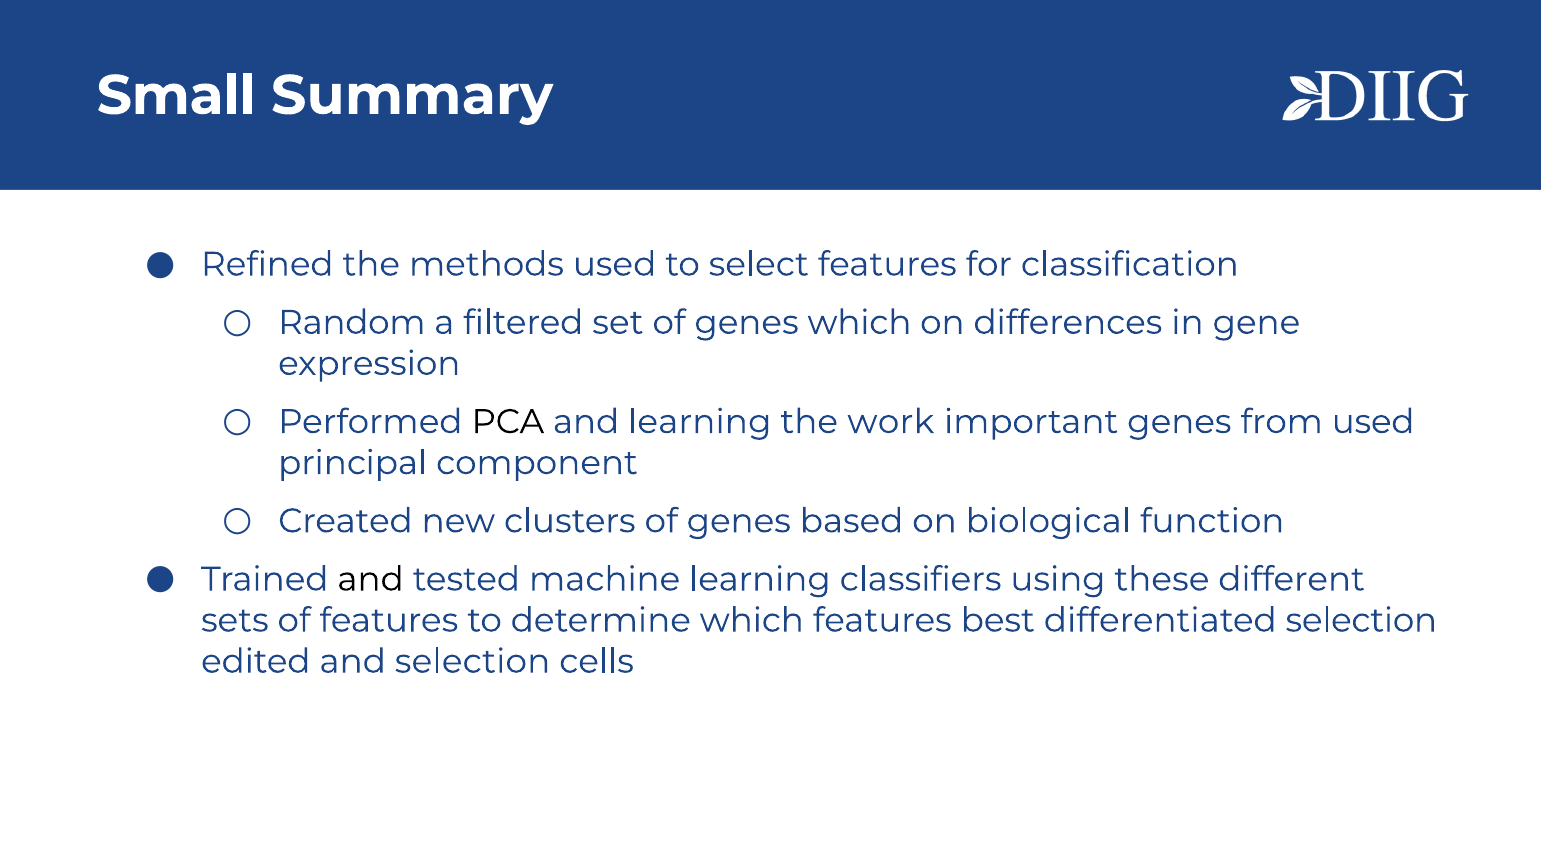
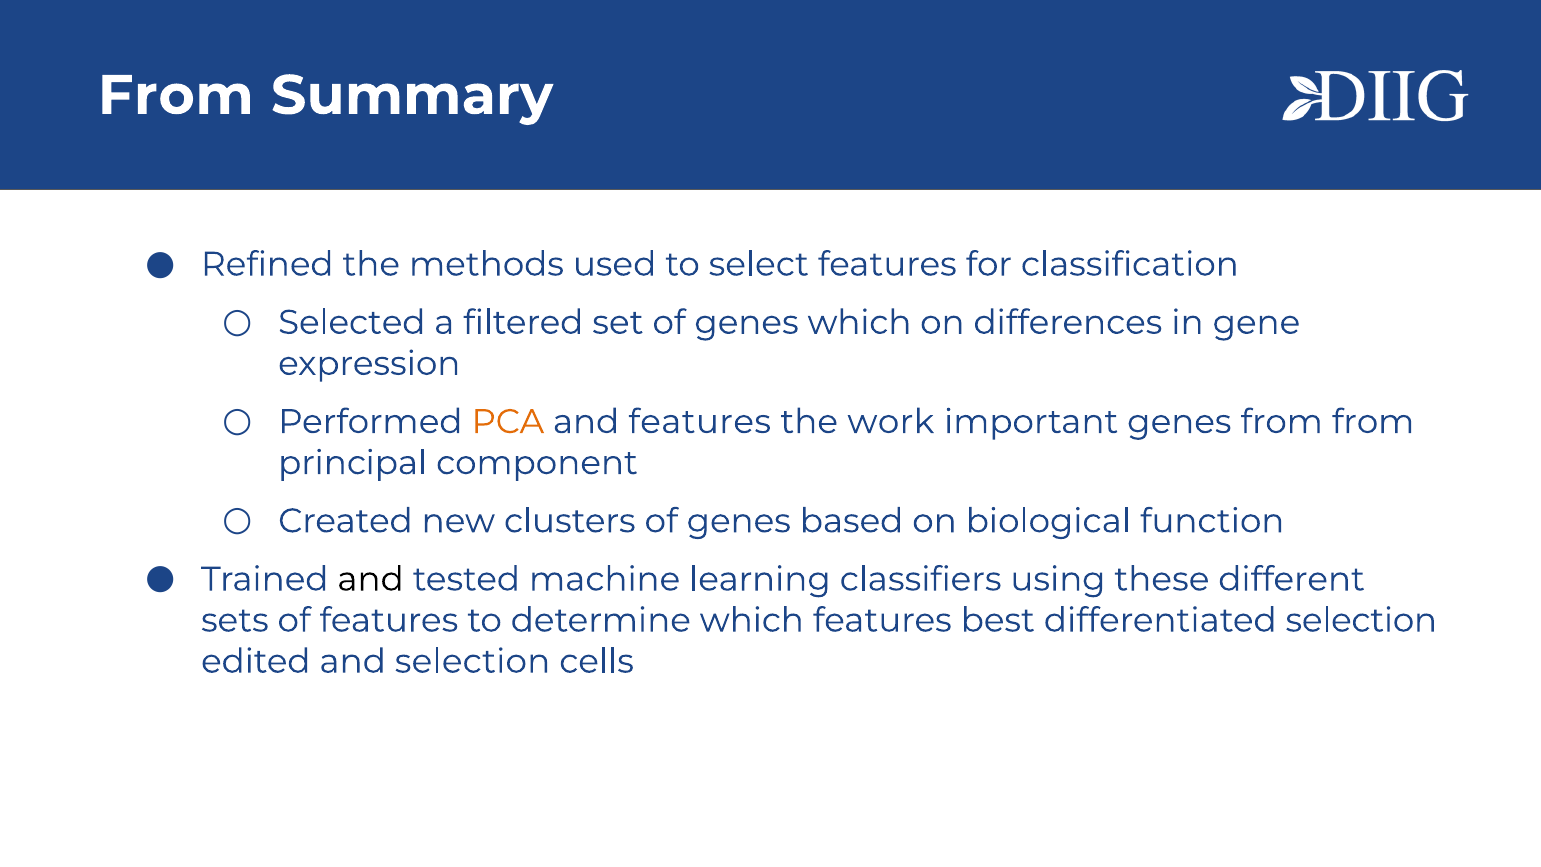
Small: Small -> From (176, 95)
Random: Random -> Selected (352, 322)
PCA colour: black -> orange (508, 422)
and learning: learning -> features (700, 422)
from used: used -> from (1373, 422)
